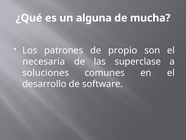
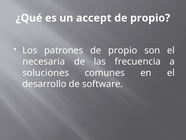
alguna: alguna -> accept (94, 18)
mucha: mucha -> propio (150, 18)
superclase: superclase -> frecuencia (138, 61)
